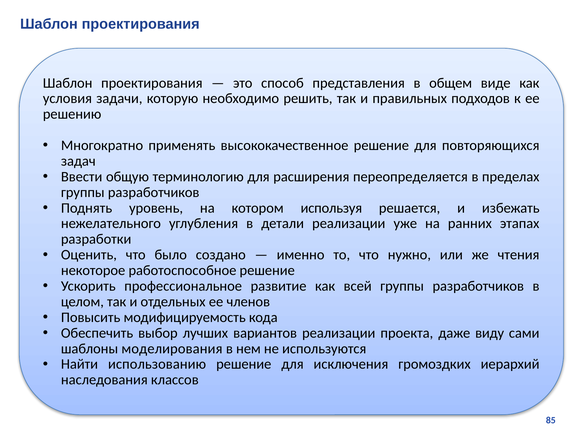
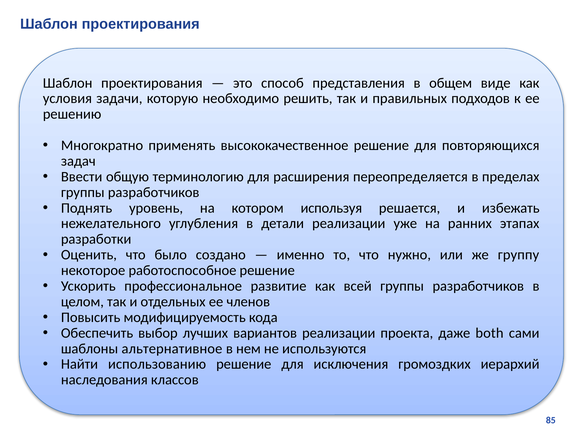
чтения: чтения -> группу (518, 255)
виду: виду -> both (489, 333)
моделирования: моделирования -> альтернативное (172, 348)
